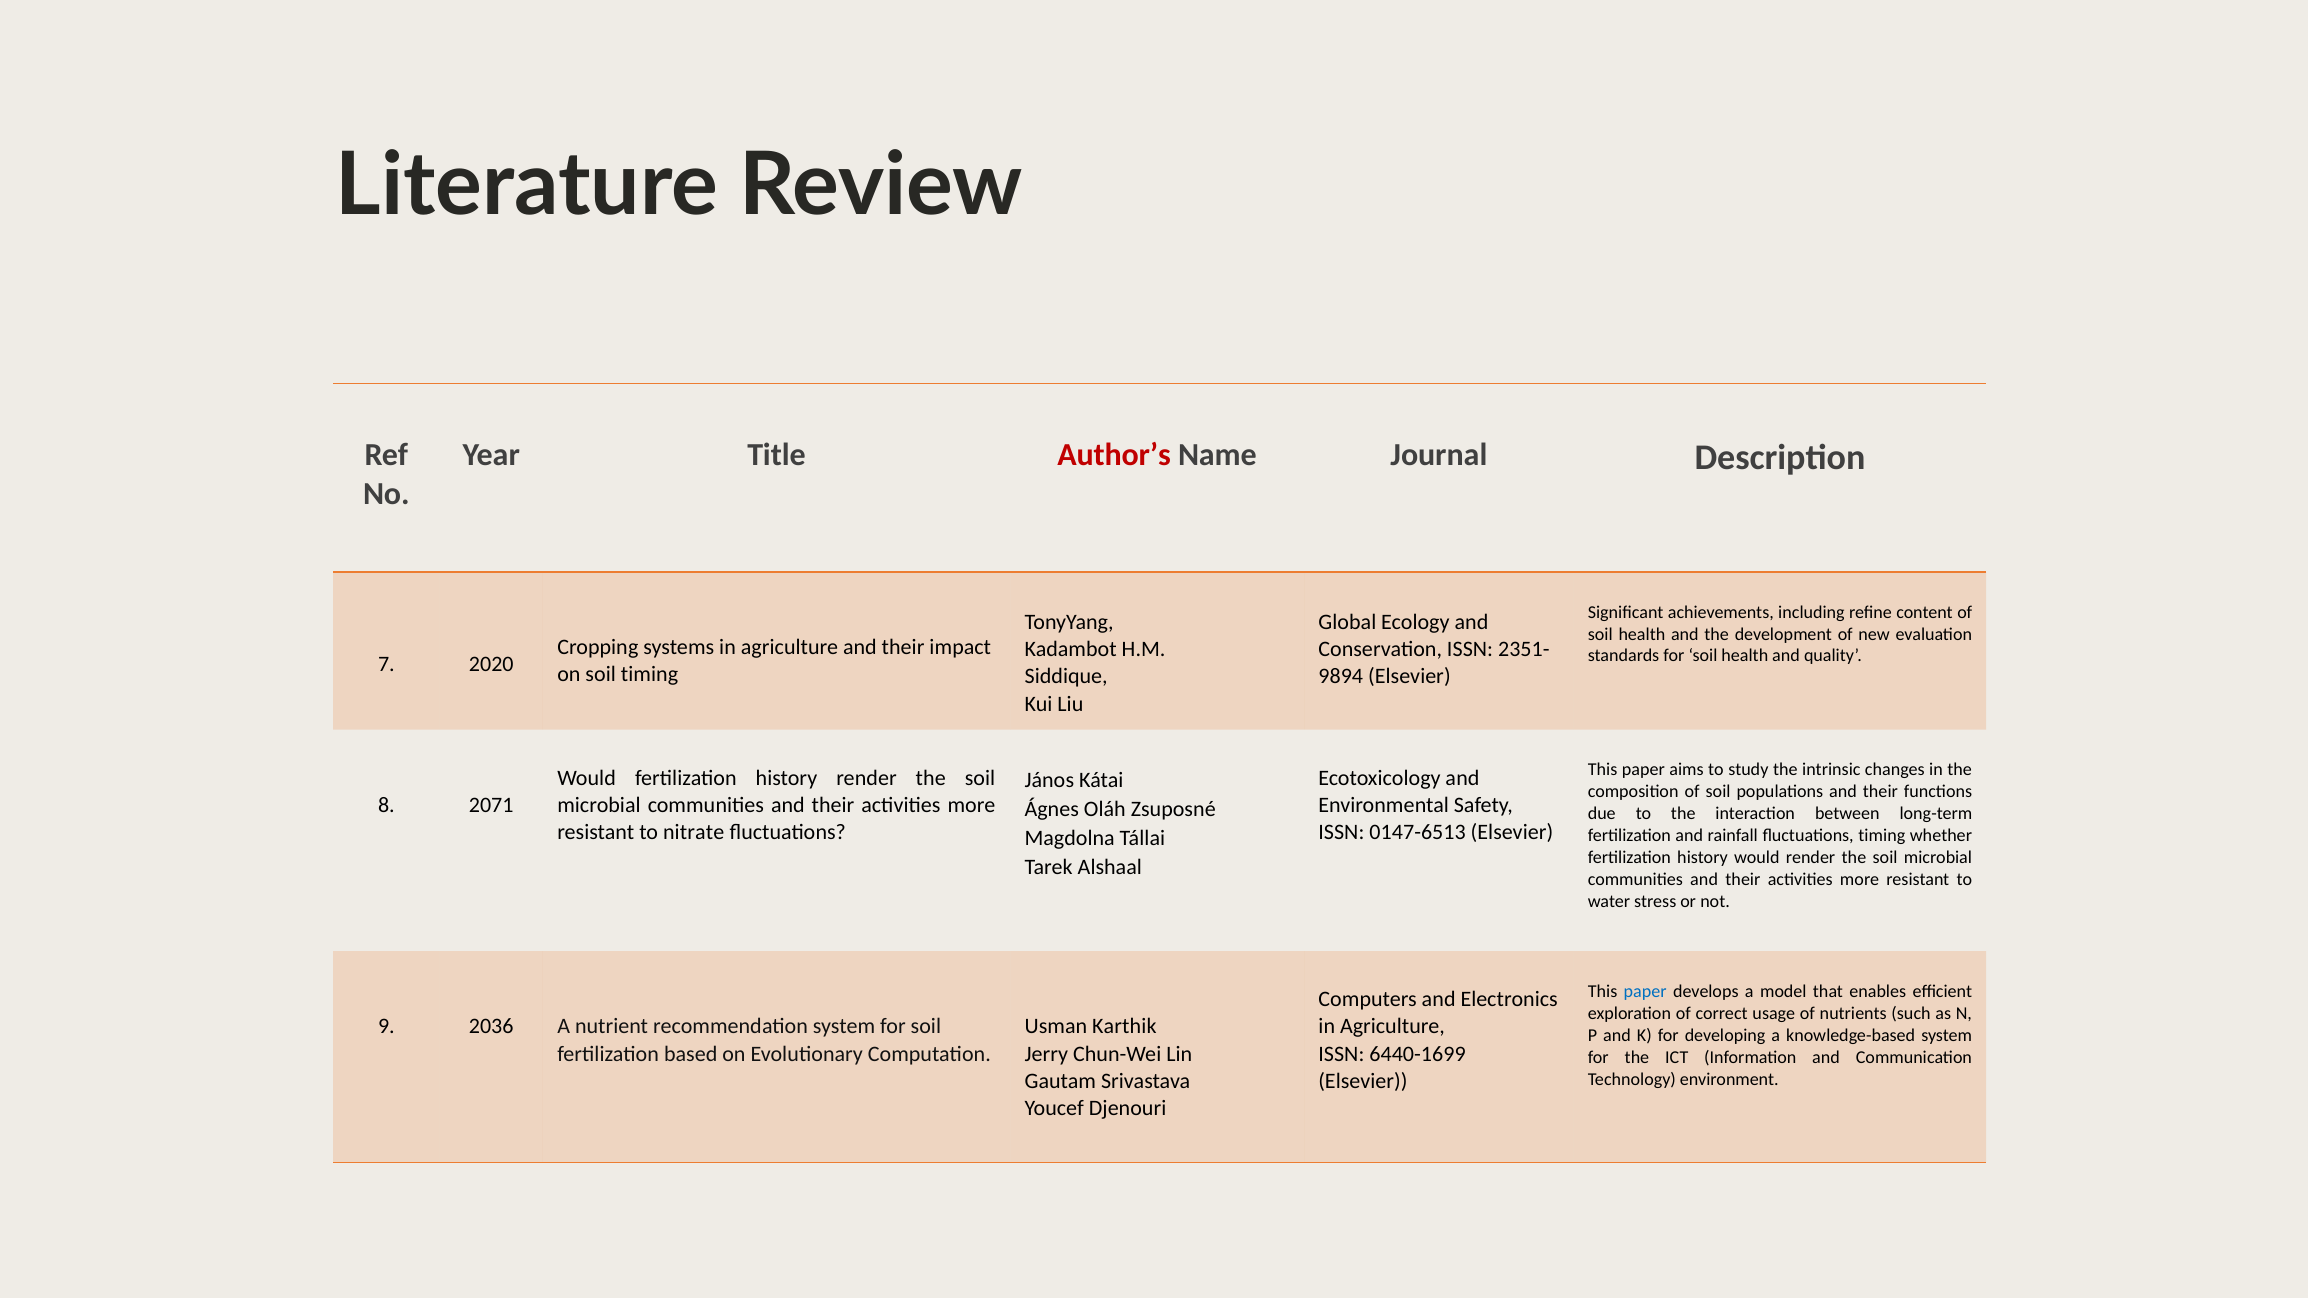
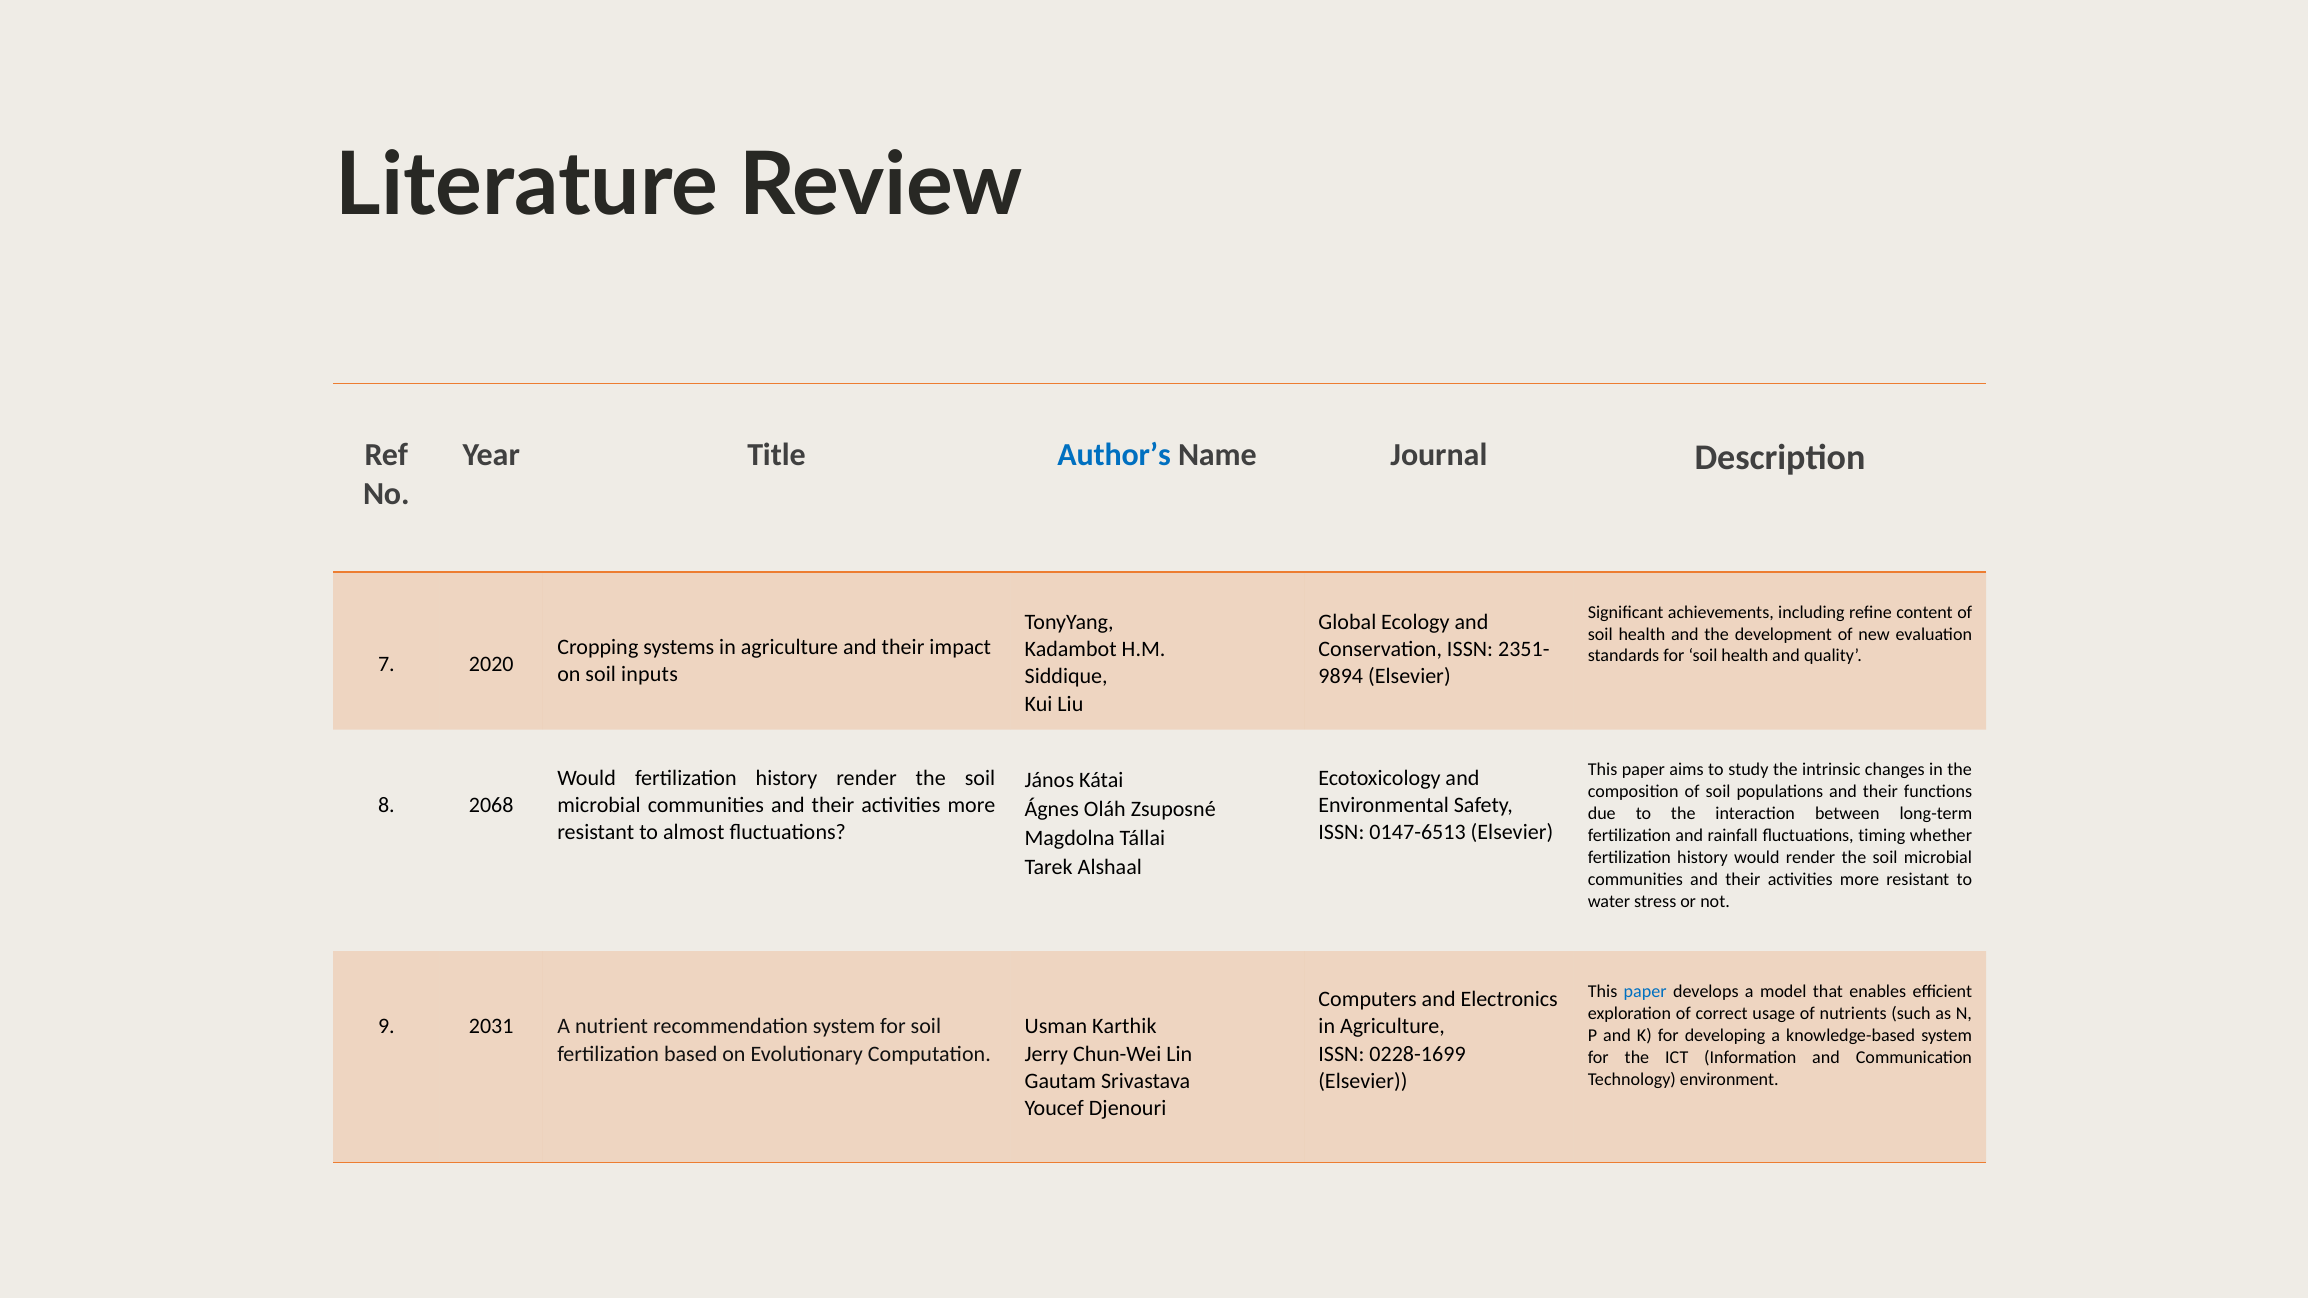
Author’s colour: red -> blue (1114, 455)
soil timing: timing -> inputs (649, 675)
2071: 2071 -> 2068 (491, 805)
nitrate: nitrate -> almost (694, 833)
2036: 2036 -> 2031 (491, 1027)
6440-1699: 6440-1699 -> 0228-1699 (1418, 1054)
